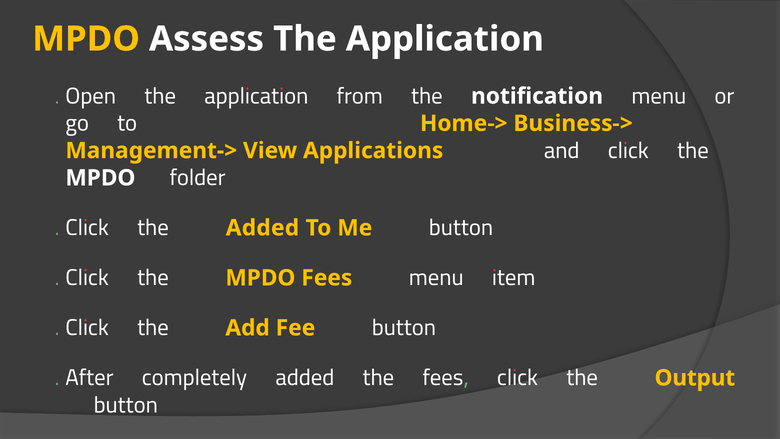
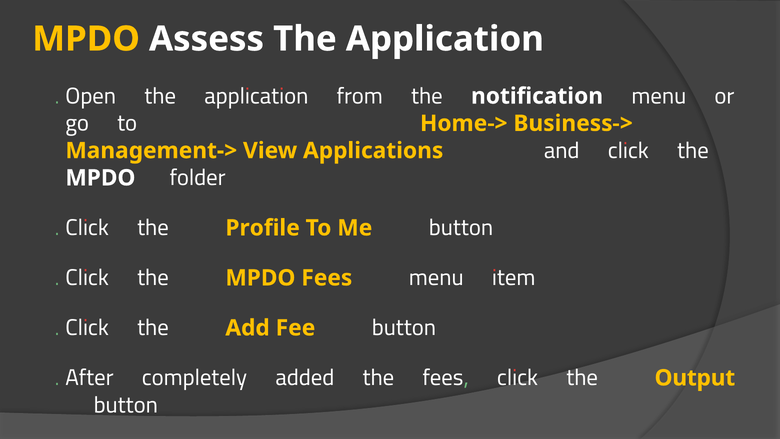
the Added: Added -> Profile (263, 228)
